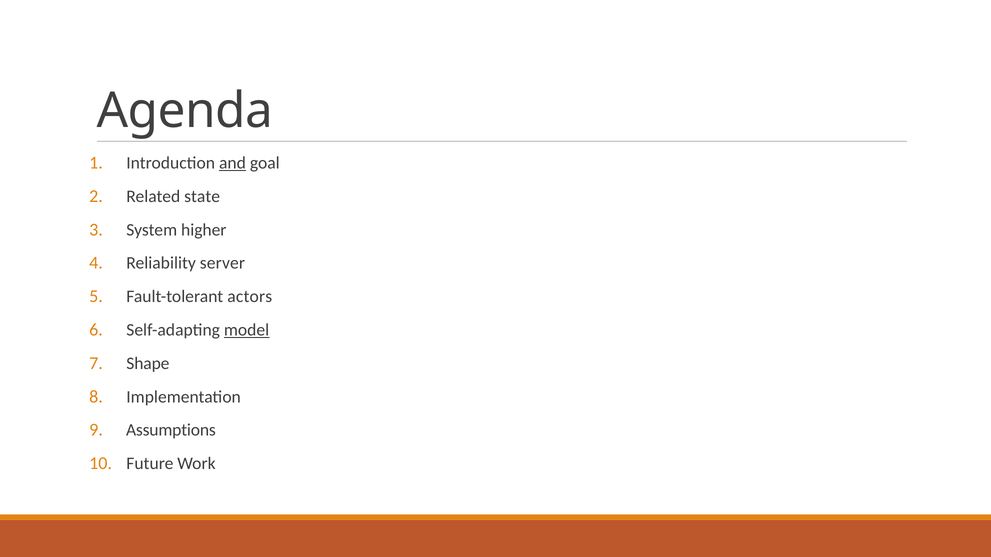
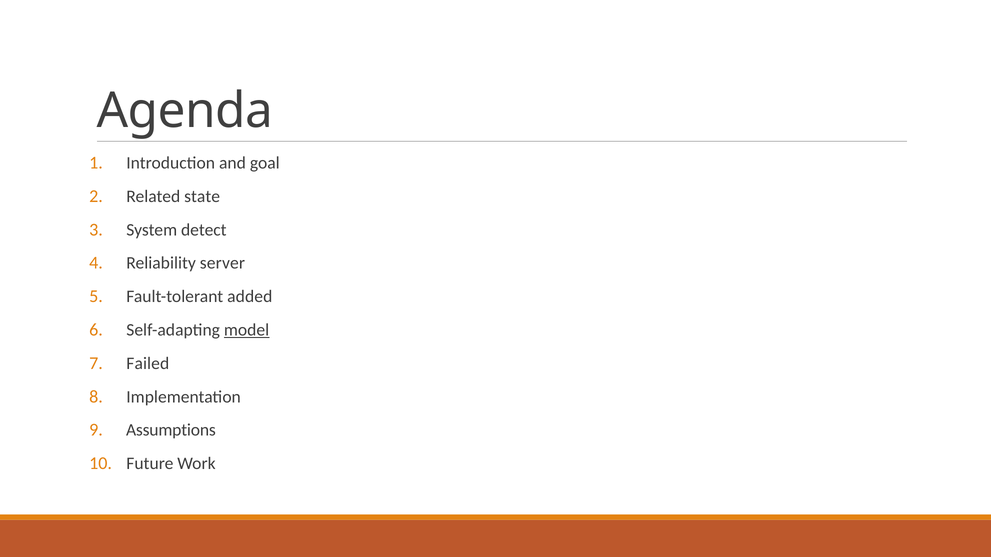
and underline: present -> none (232, 163)
higher: higher -> detect (204, 230)
actors: actors -> added (250, 297)
Shape: Shape -> Failed (148, 364)
